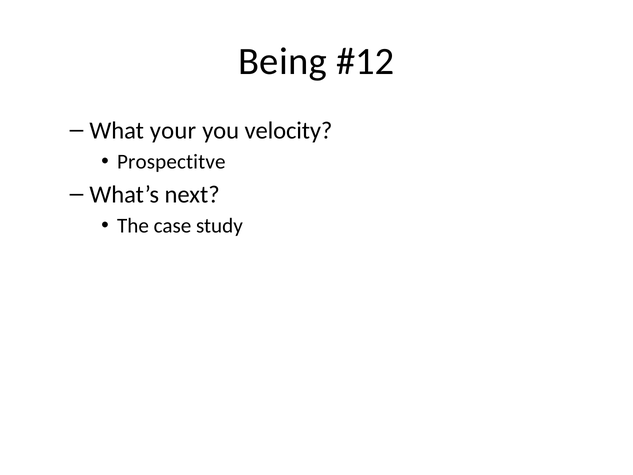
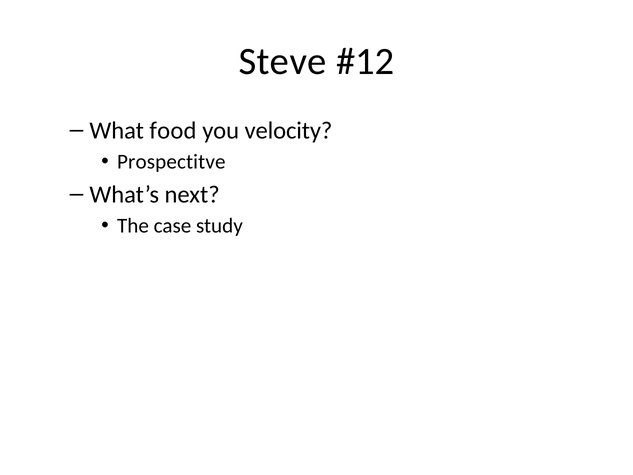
Being: Being -> Steve (283, 61)
your: your -> food (173, 130)
